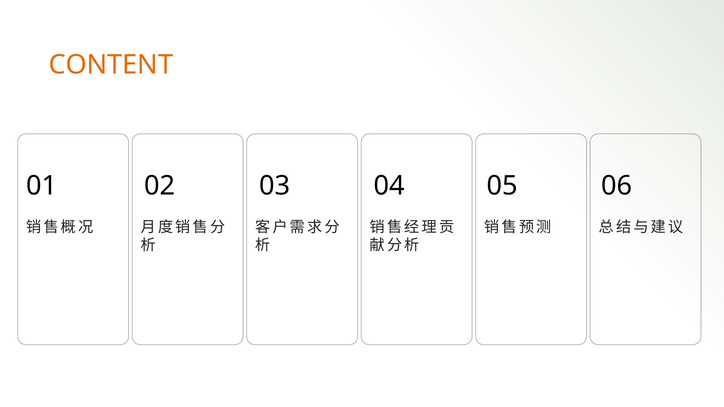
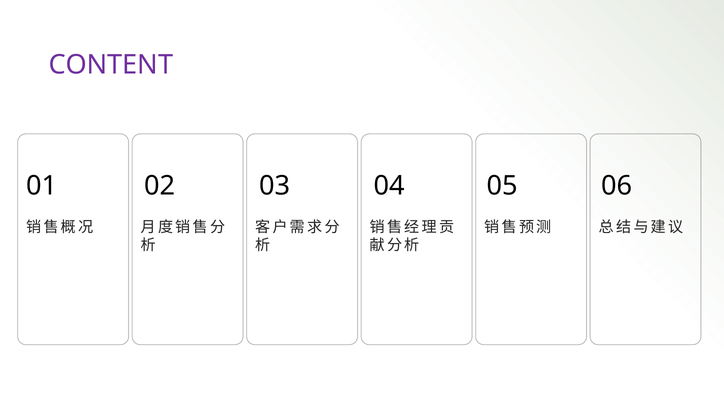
CONTENT colour: orange -> purple (111, 65)
